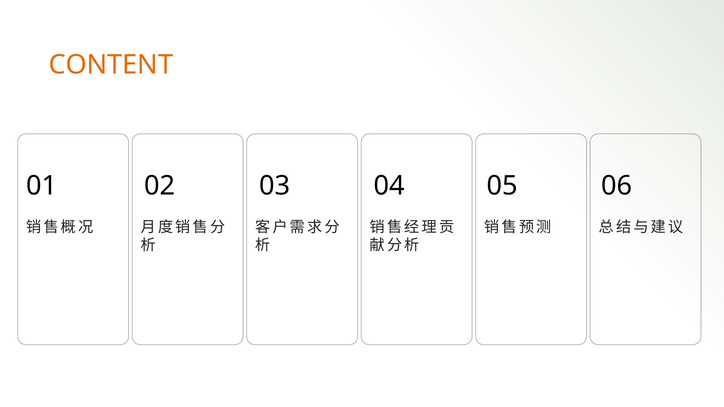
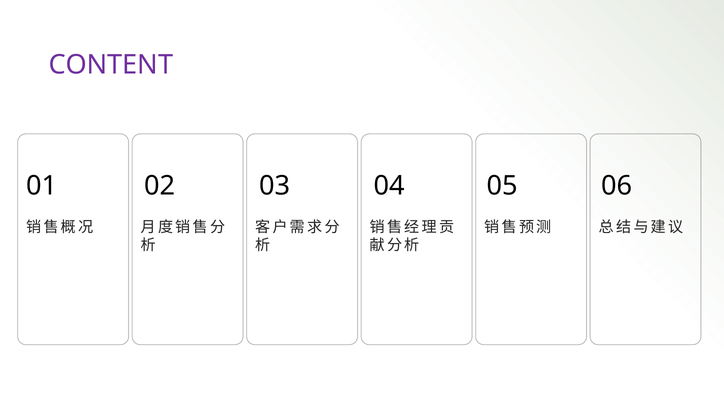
CONTENT colour: orange -> purple (111, 65)
